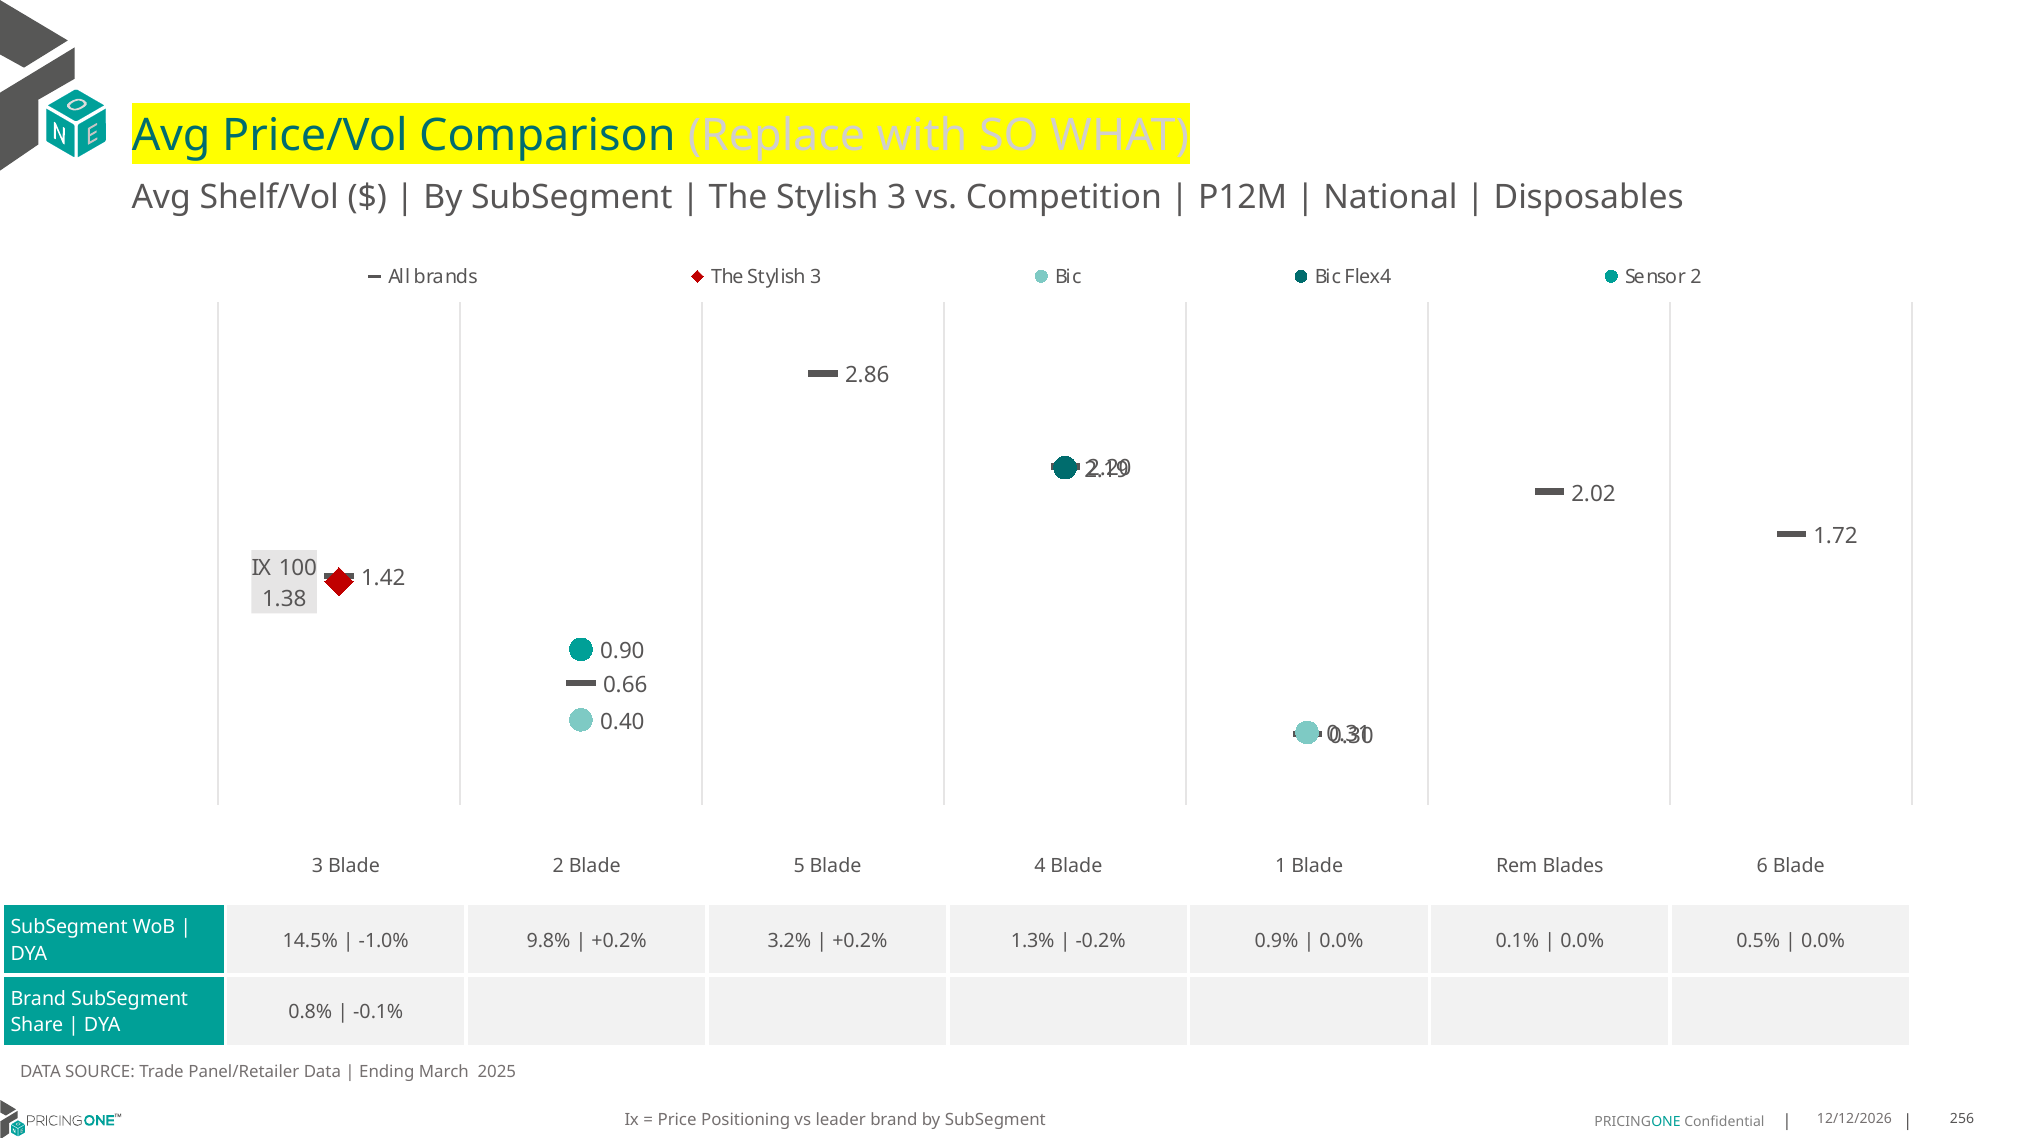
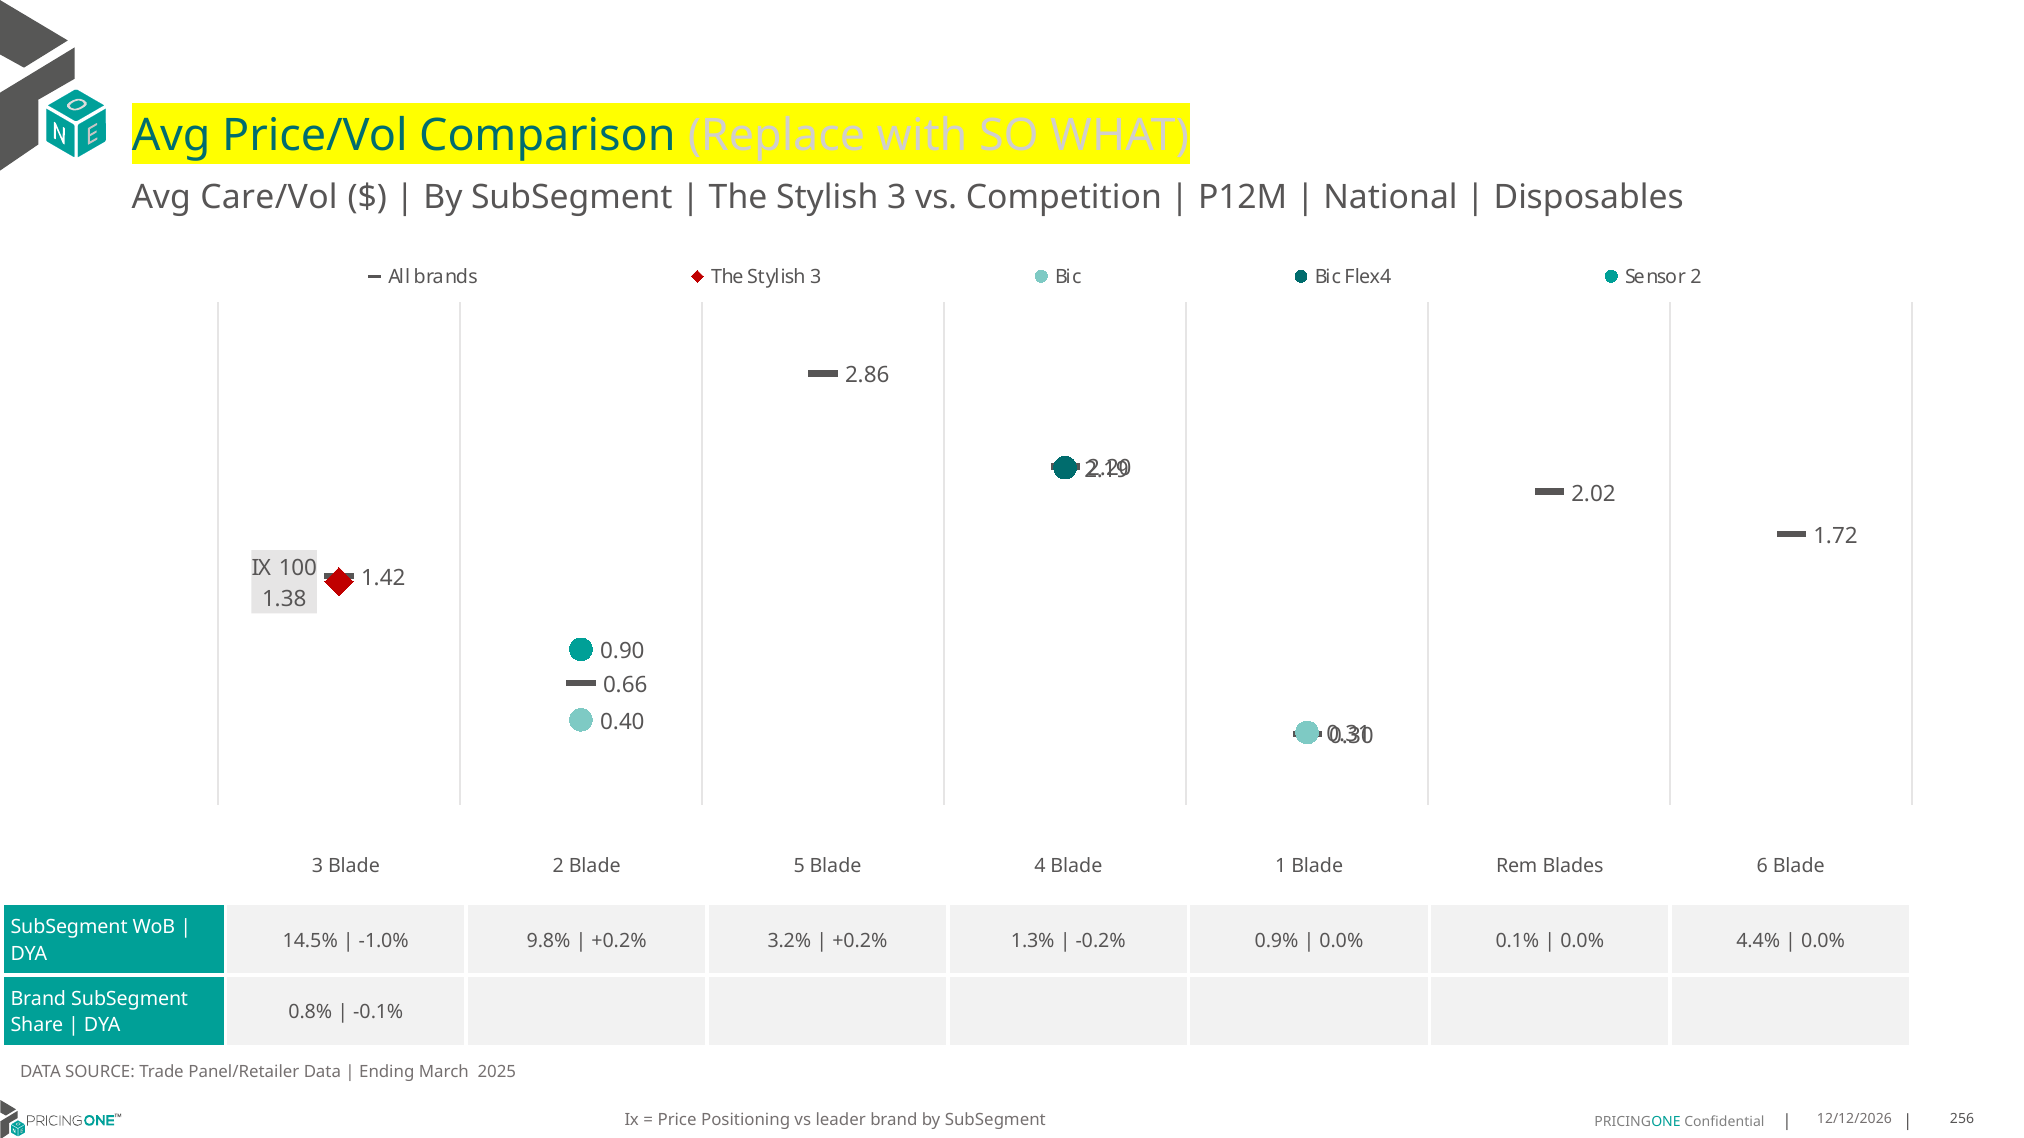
Shelf/Vol: Shelf/Vol -> Care/Vol (269, 197)
0.5%: 0.5% -> 4.4% (1758, 941)
